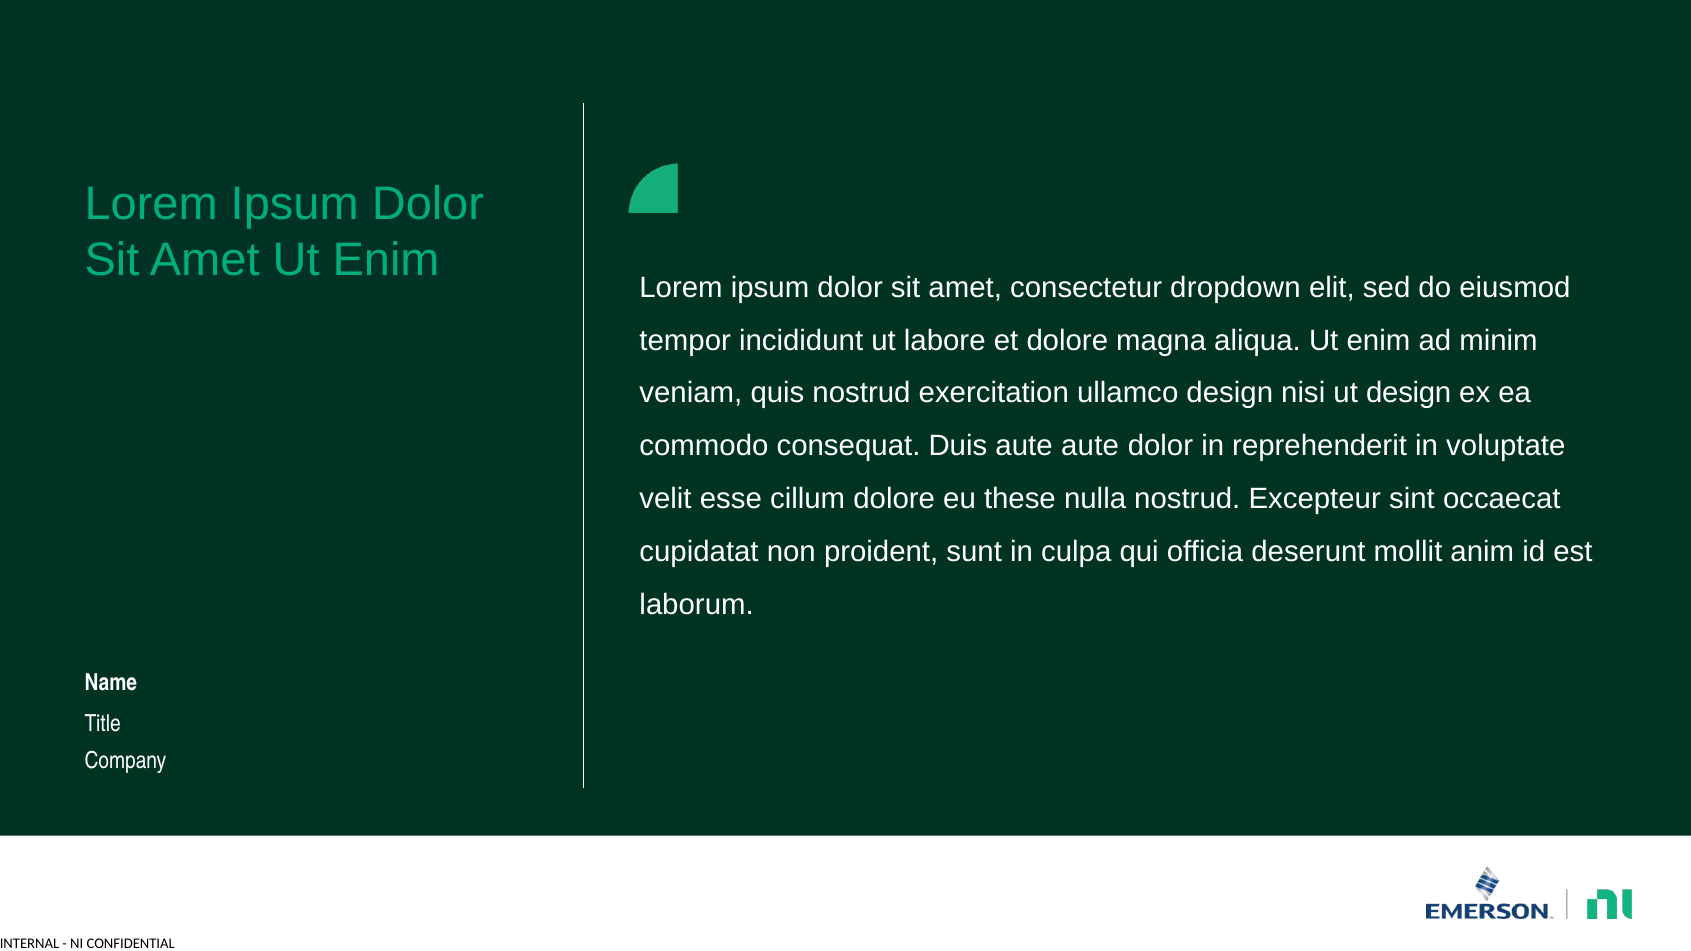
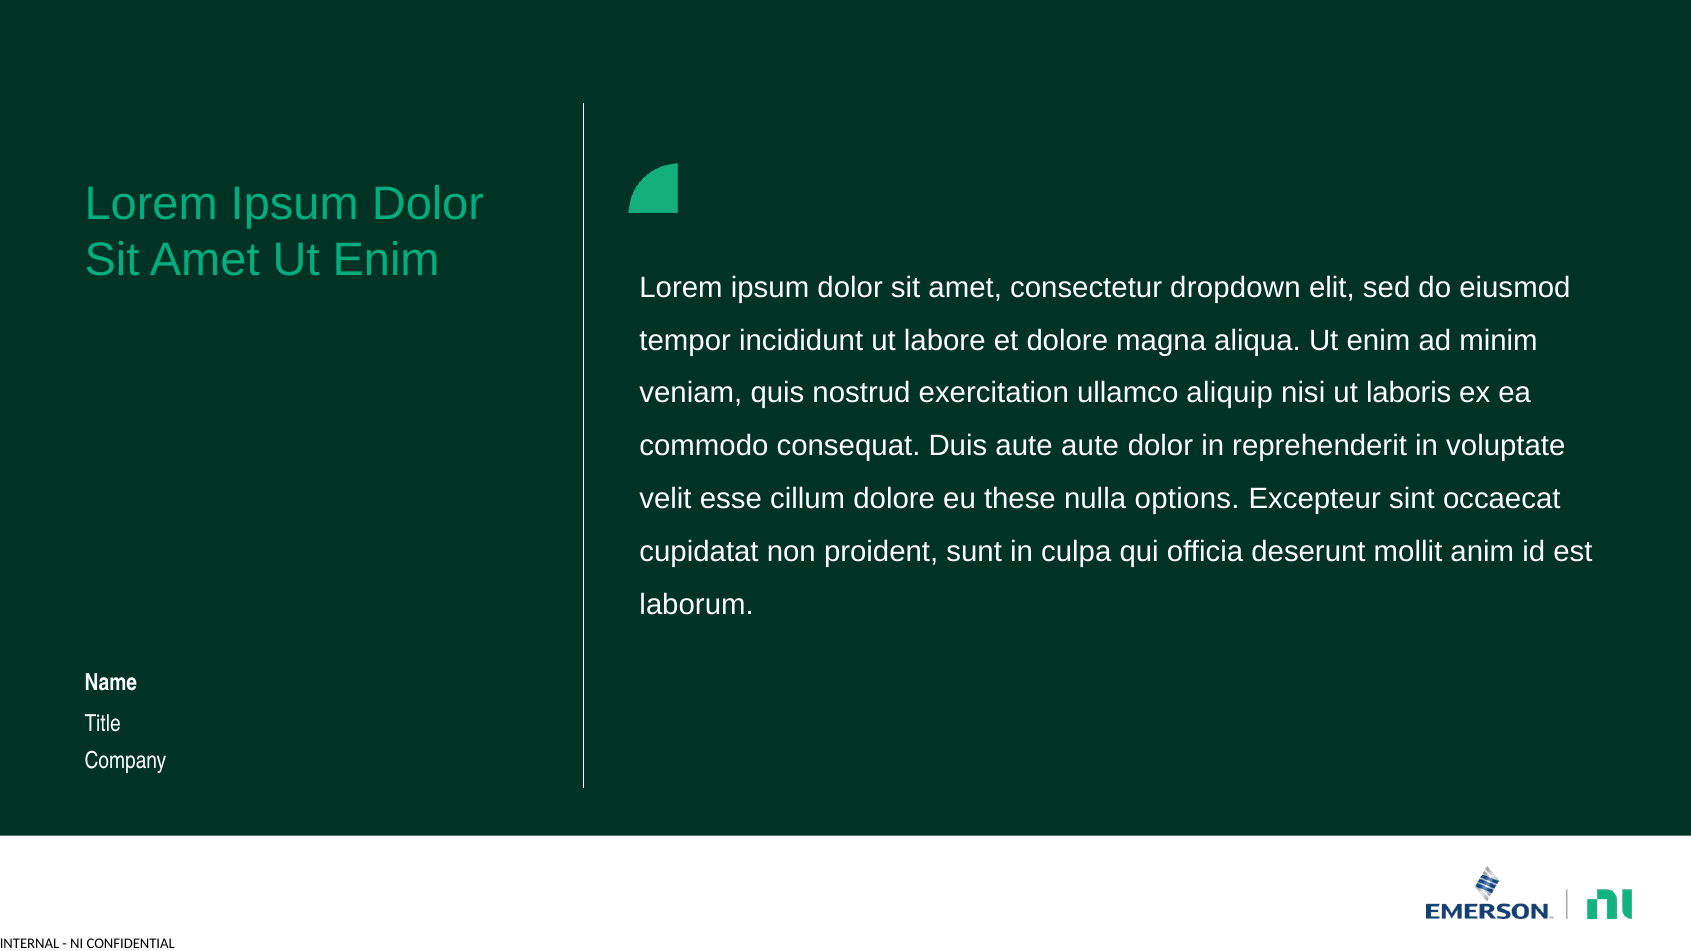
ullamco design: design -> aliquip (1230, 393)
ut design: design -> laboris (1409, 393)
nulla nostrud: nostrud -> options (1187, 499)
